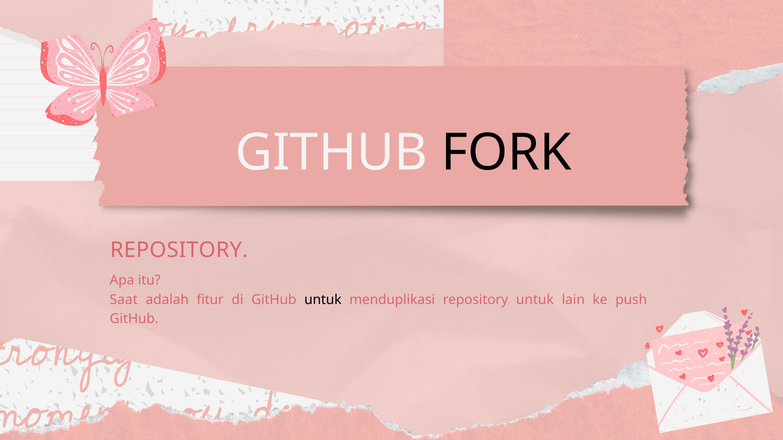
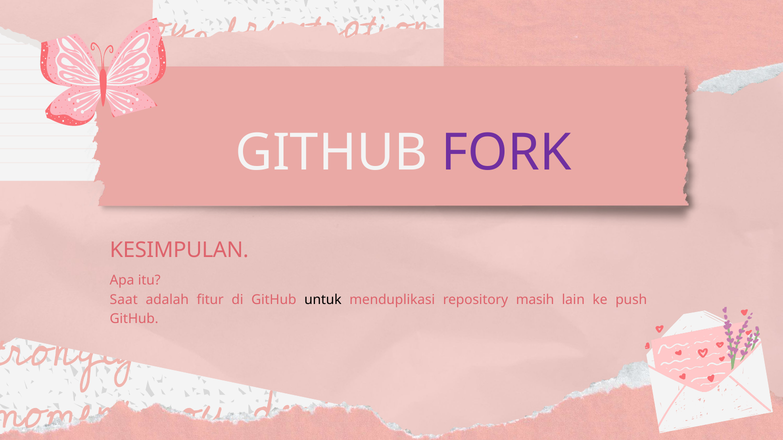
FORK colour: black -> purple (506, 153)
REPOSITORY: REPOSITORY -> KESIMPULAN (179, 250)
repository untuk: untuk -> masih (535, 300)
